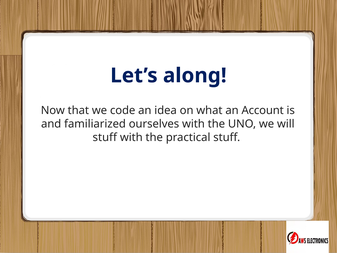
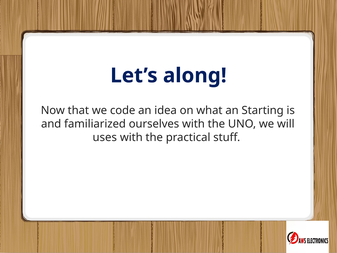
Account: Account -> Starting (263, 110)
stuff: stuff -> uses (105, 137)
